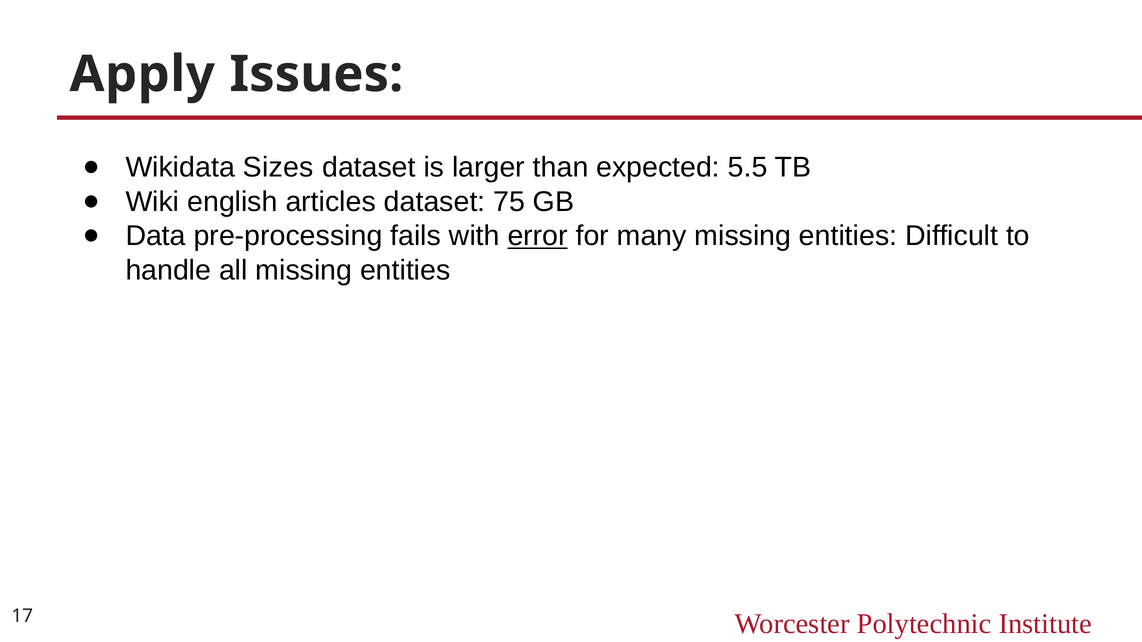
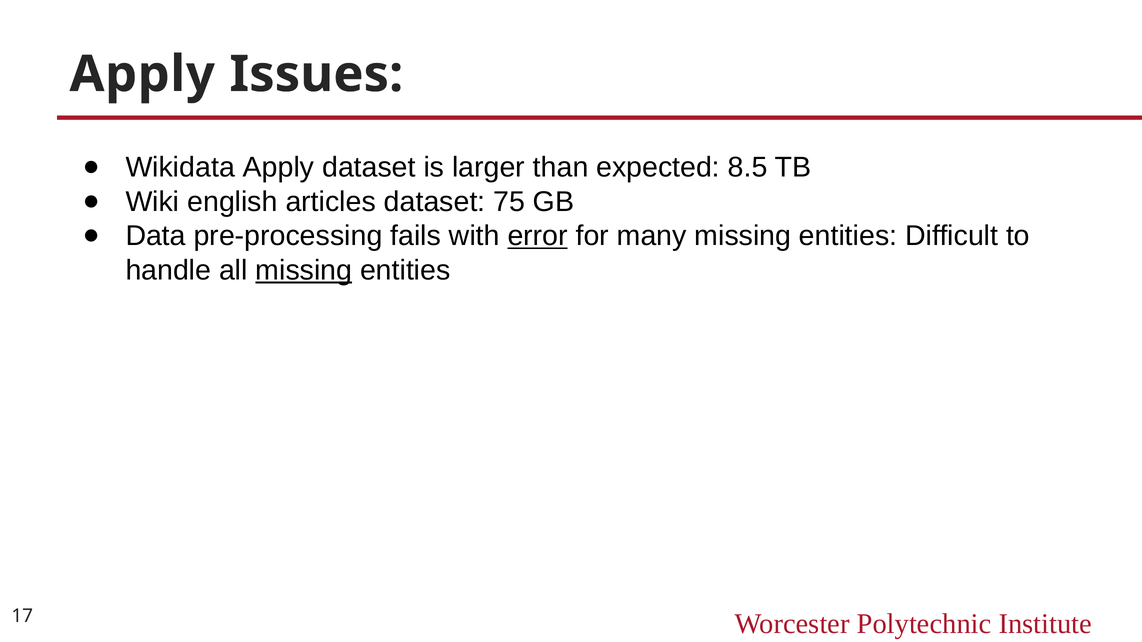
Wikidata Sizes: Sizes -> Apply (278, 168)
5.5: 5.5 -> 8.5 (748, 168)
missing underline: none -> present (304, 270)
